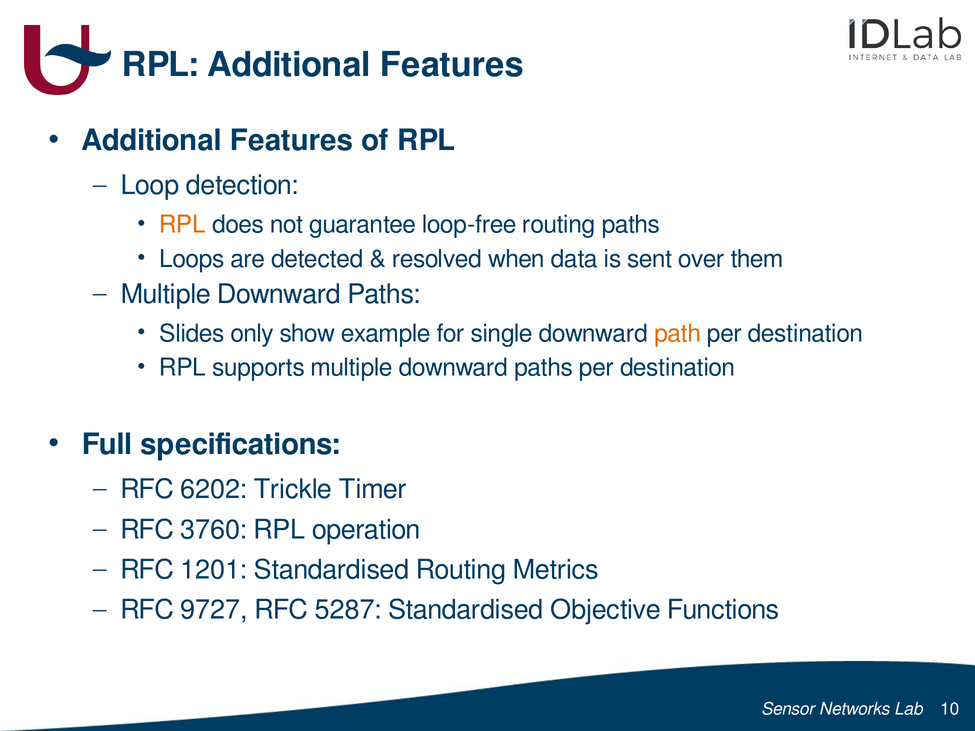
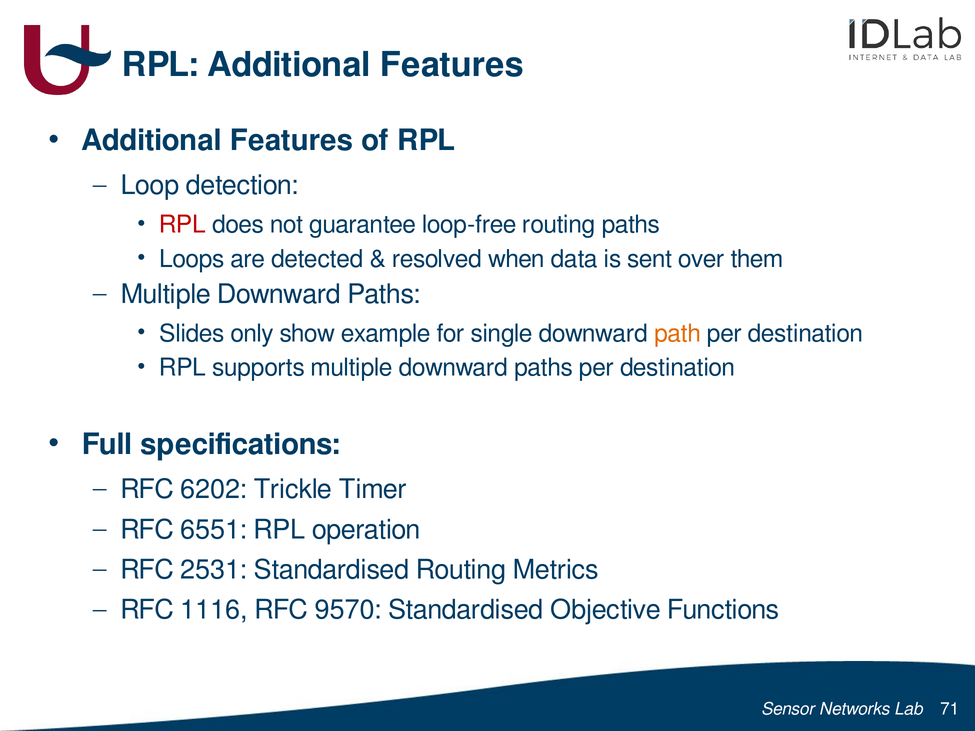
RPL colour: orange -> red (183, 225)
3760: 3760 -> 6551 (214, 530)
1201: 1201 -> 2531 (214, 570)
9727: 9727 -> 1116 (214, 610)
5287: 5287 -> 9570 (348, 610)
10: 10 -> 71 (950, 709)
